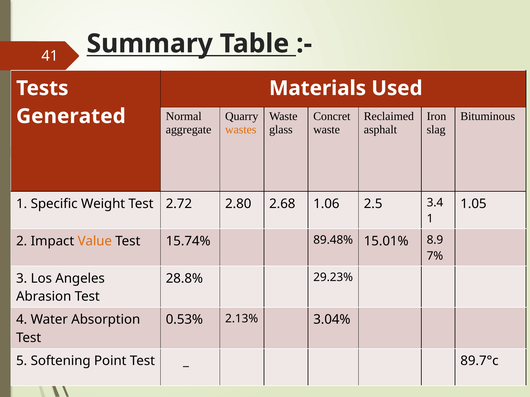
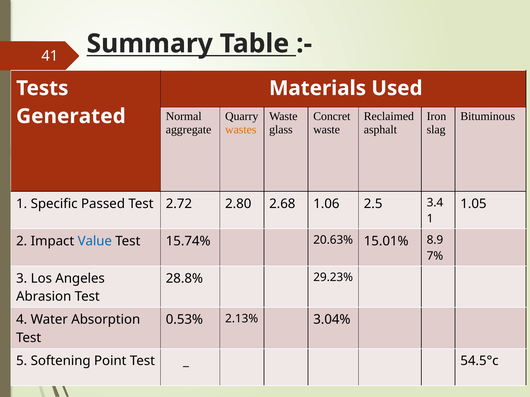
Weight: Weight -> Passed (103, 204)
Value colour: orange -> blue (95, 241)
89.48%: 89.48% -> 20.63% (333, 240)
89.7°c: 89.7°c -> 54.5°c (479, 361)
